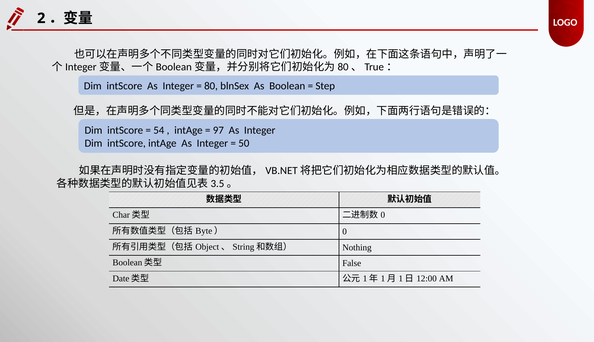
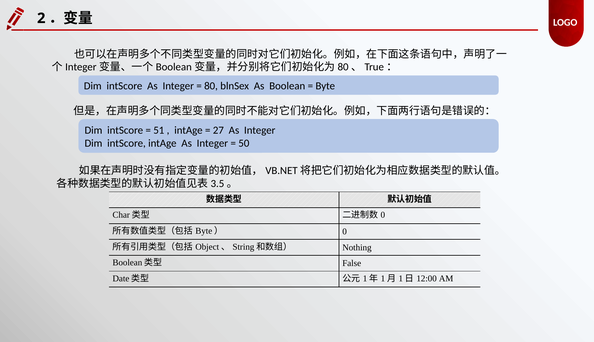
Step: Step -> Byte (325, 86)
54: 54 -> 51 (159, 130)
97: 97 -> 27 (218, 130)
